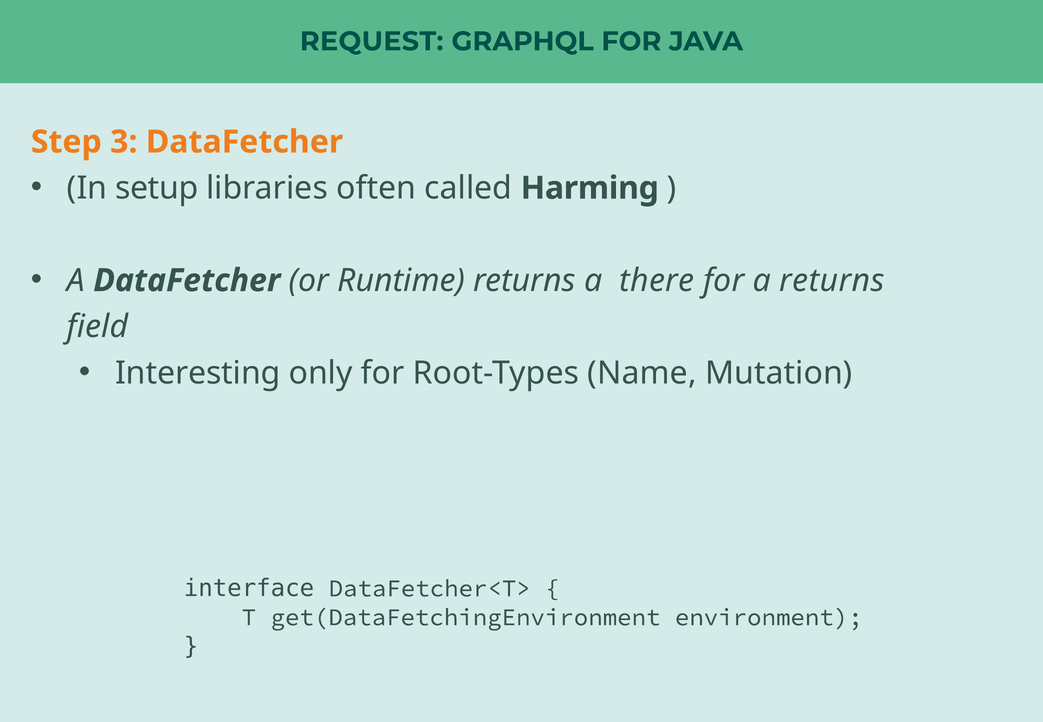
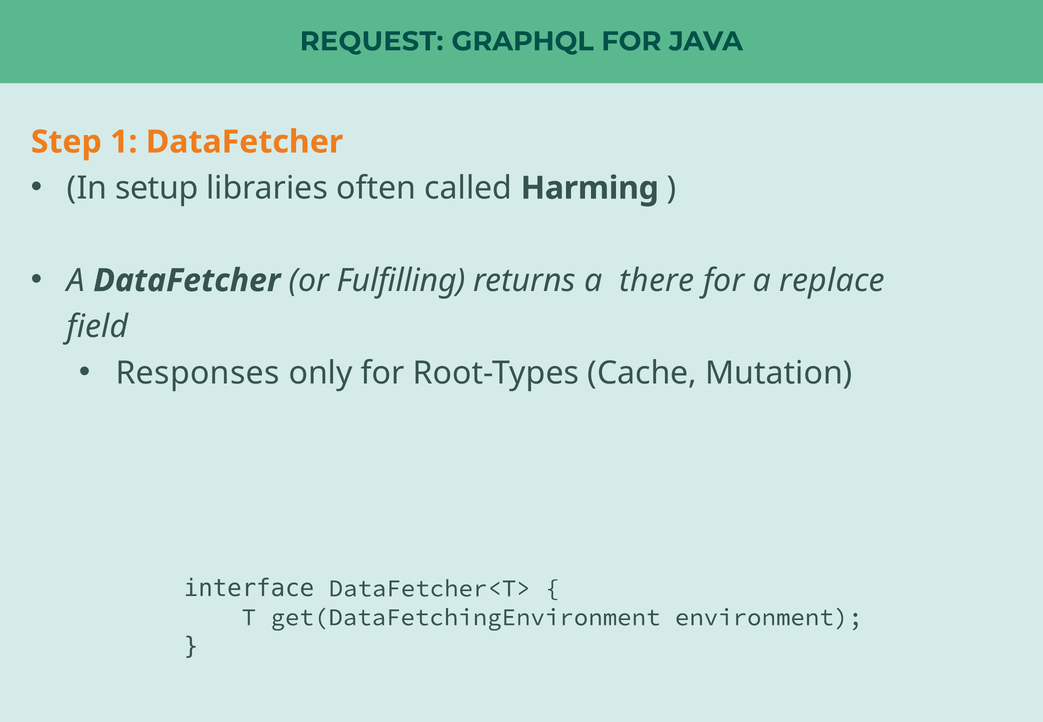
3: 3 -> 1 (124, 142)
Runtime: Runtime -> Fulfilling (401, 281)
a returns: returns -> replace (832, 281)
Interesting: Interesting -> Responses (198, 373)
Name: Name -> Cache (642, 373)
